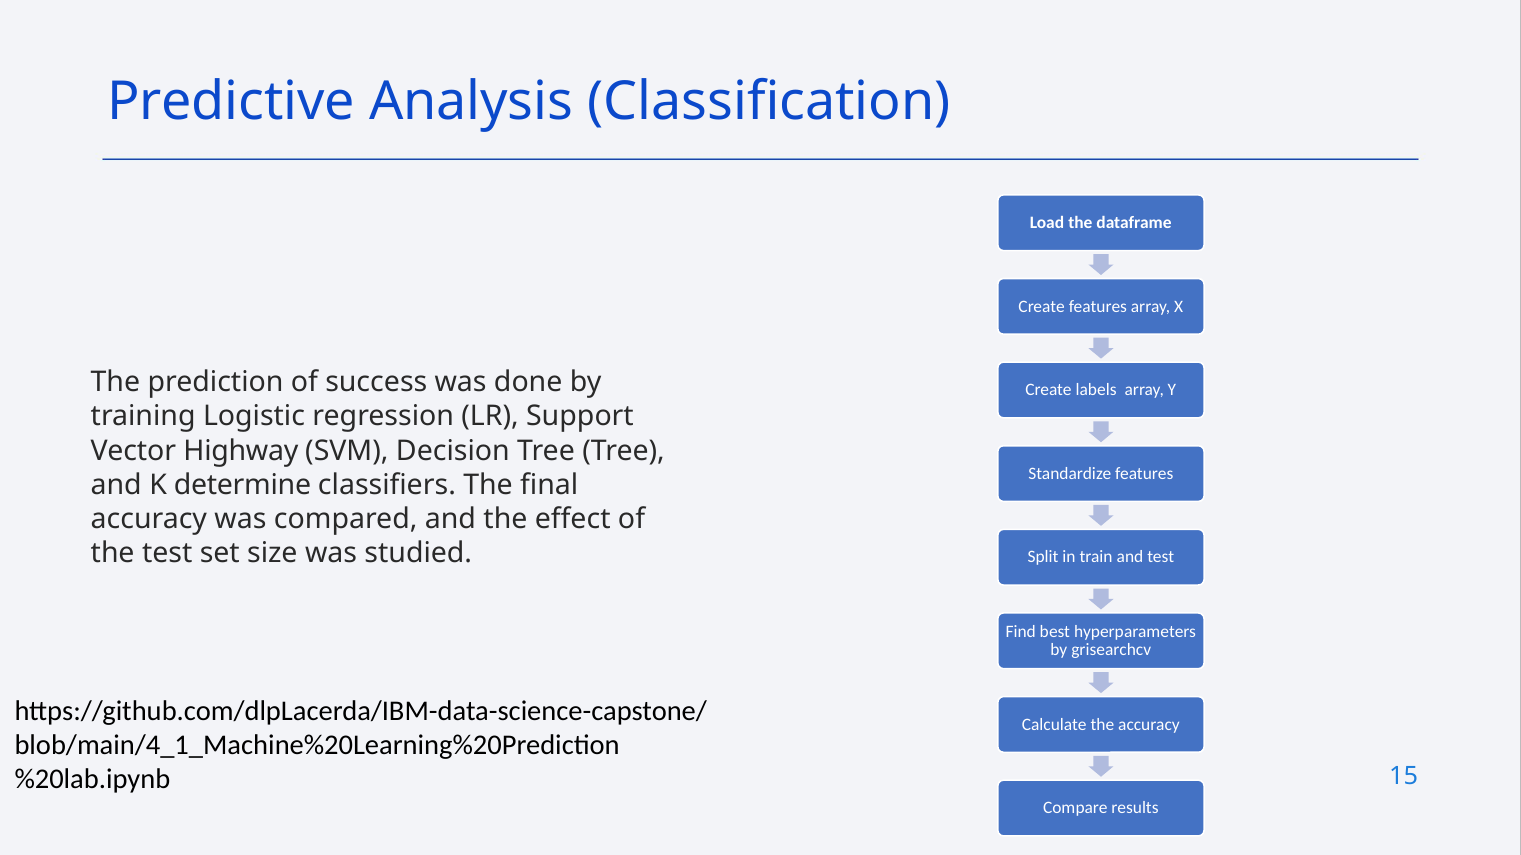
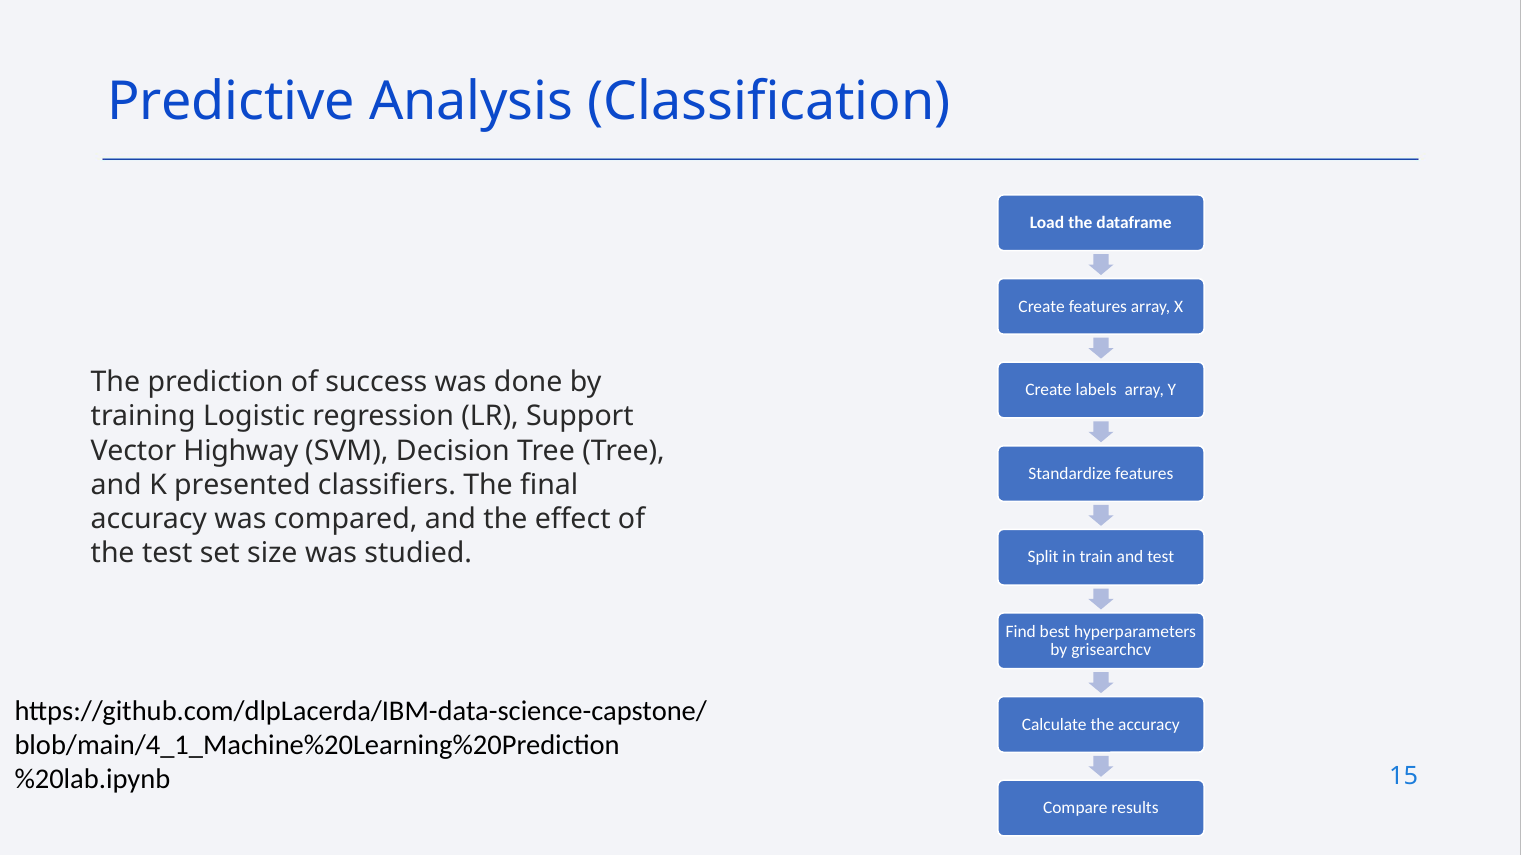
determine: determine -> presented (242, 485)
